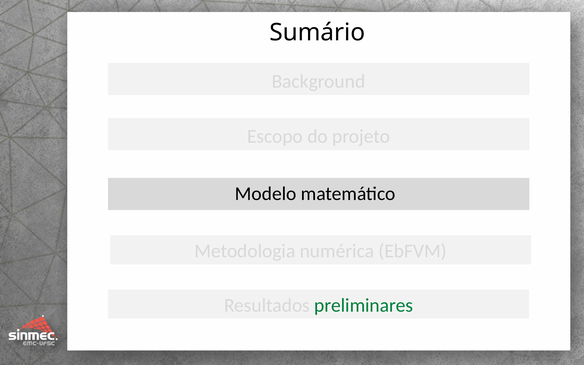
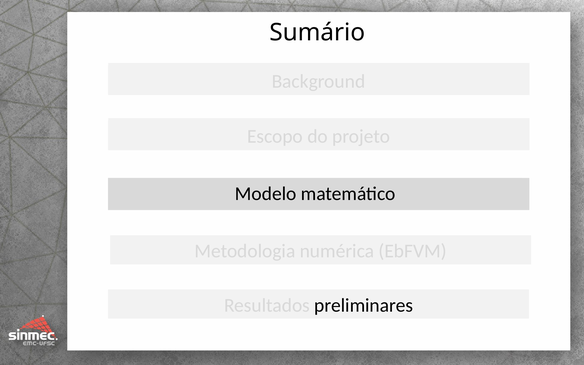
preliminares colour: green -> black (364, 305)
